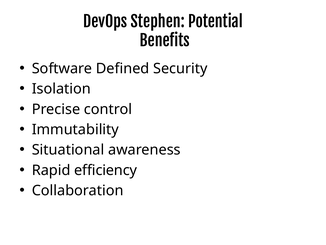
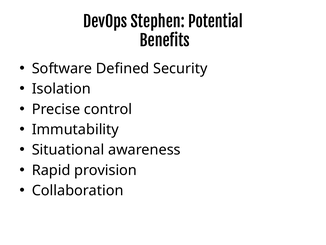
efficiency: efficiency -> provision (106, 170)
